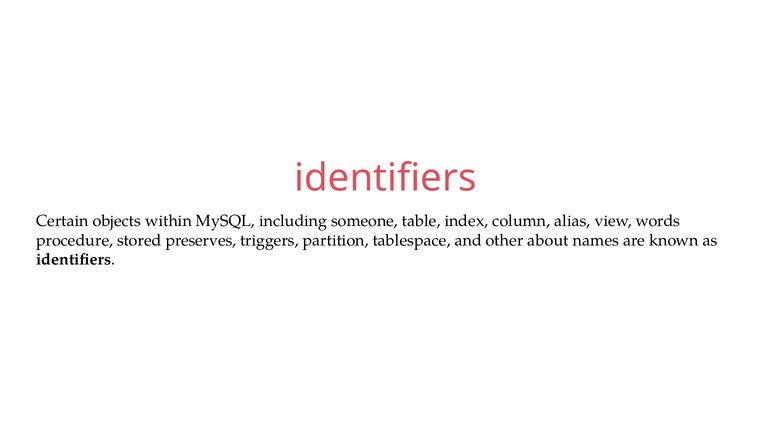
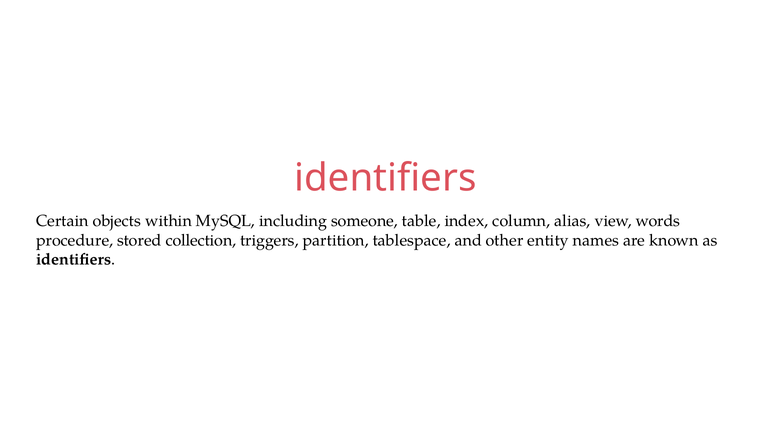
preserves: preserves -> collection (201, 240)
about: about -> entity (548, 240)
